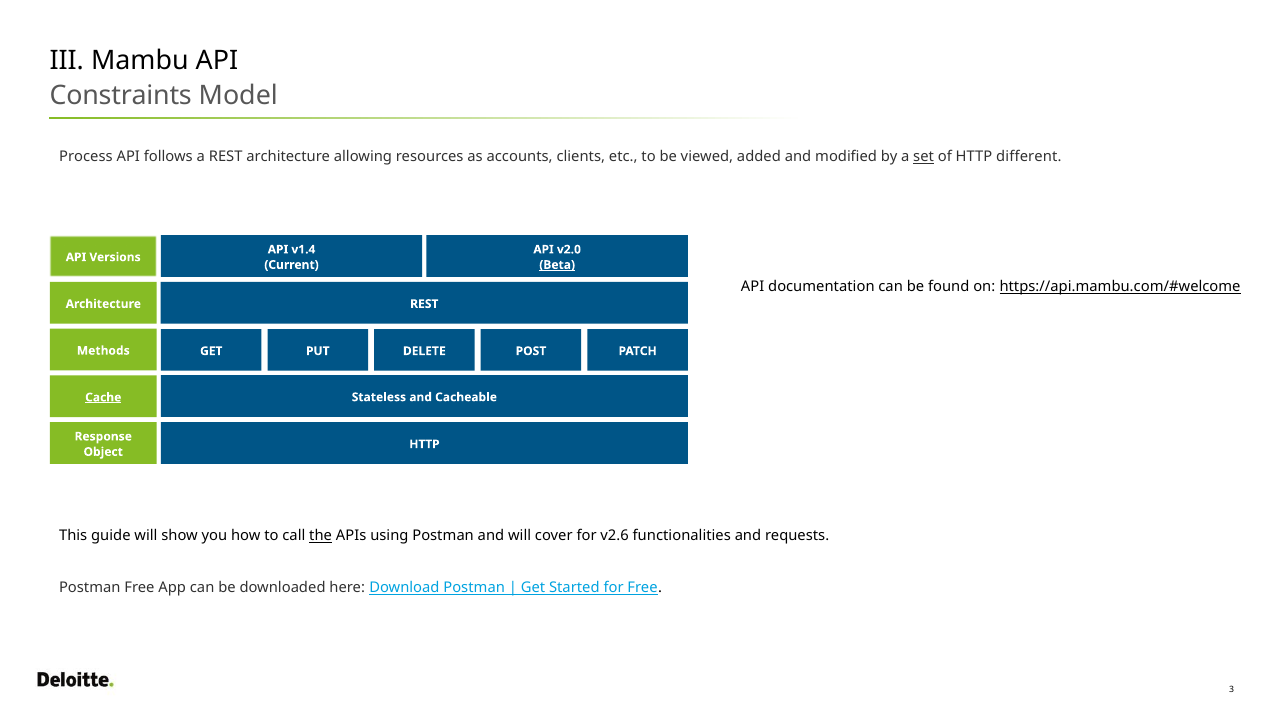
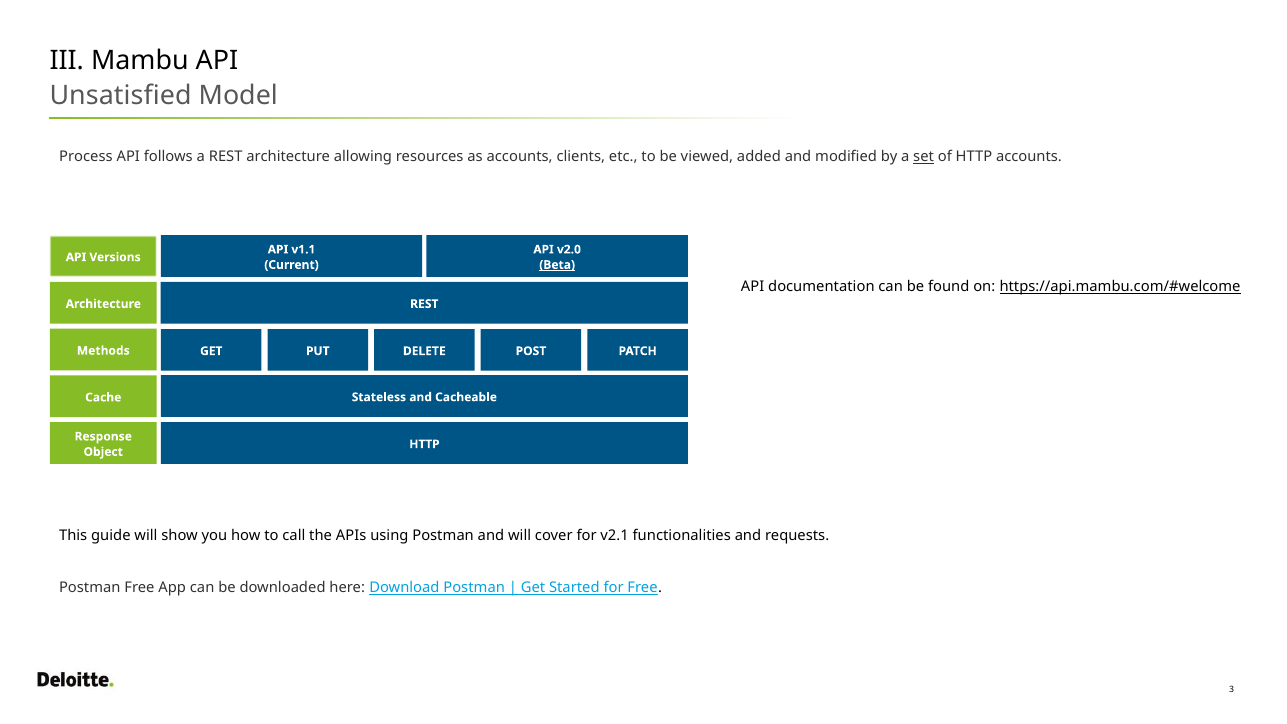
Constraints: Constraints -> Unsatisfied (121, 96)
HTTP different: different -> accounts (1029, 157)
v1.4: v1.4 -> v1.1 (303, 249)
Cache underline: present -> none (103, 397)
the underline: present -> none (321, 536)
v2.6: v2.6 -> v2.1 (615, 536)
